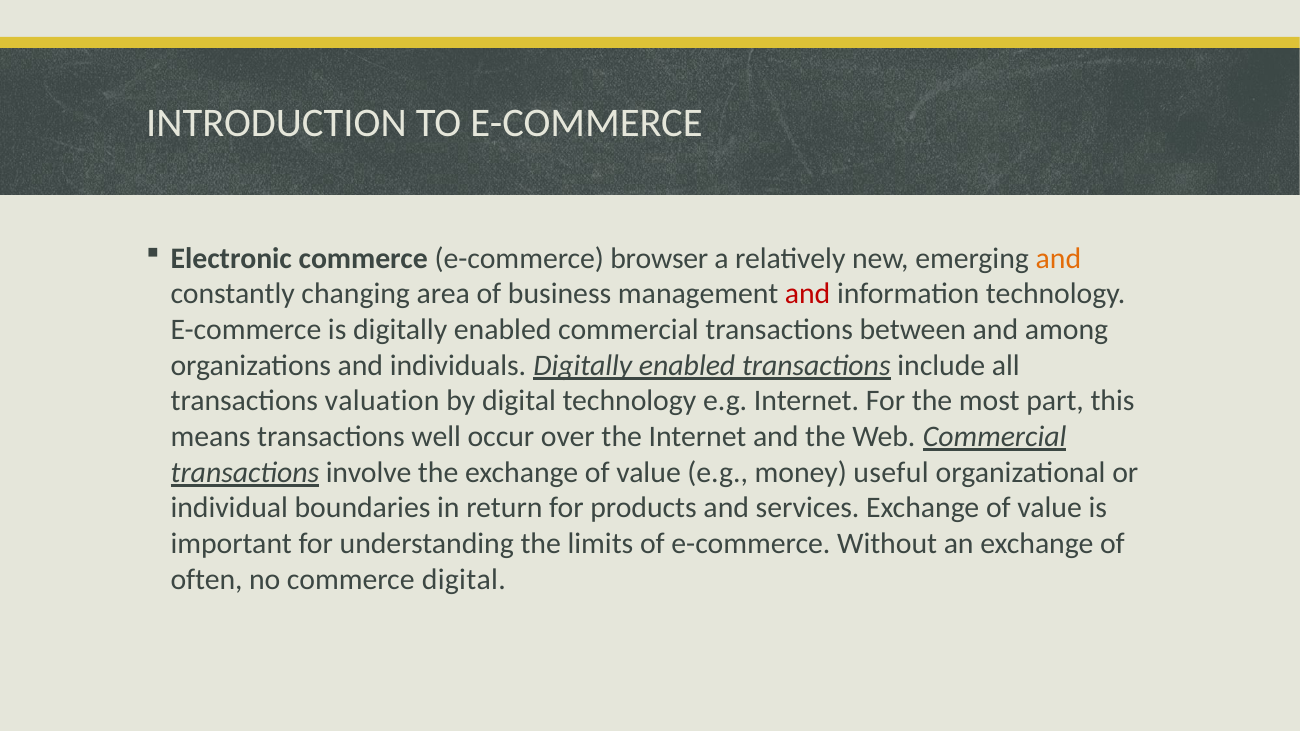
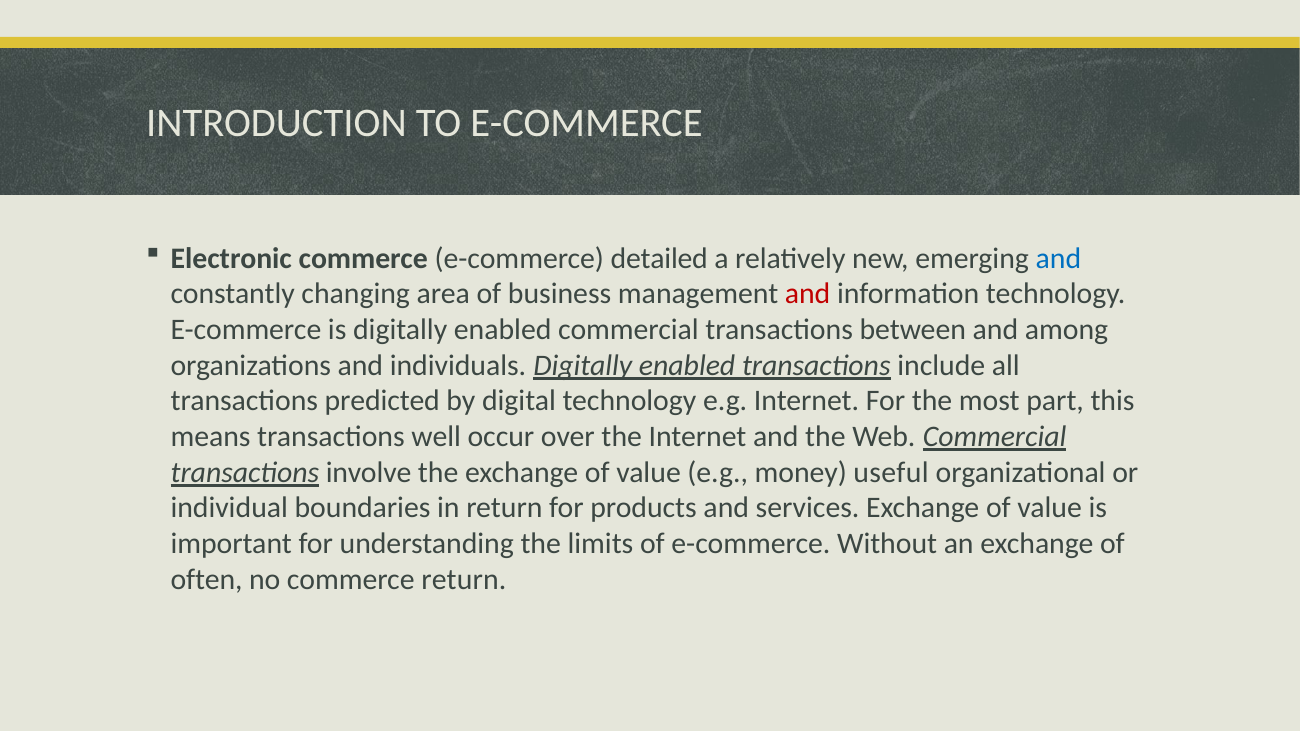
browser: browser -> detailed (659, 258)
and colour: orange -> blue (1058, 258)
valuation: valuation -> predicted (382, 401)
commerce digital: digital -> return (464, 580)
